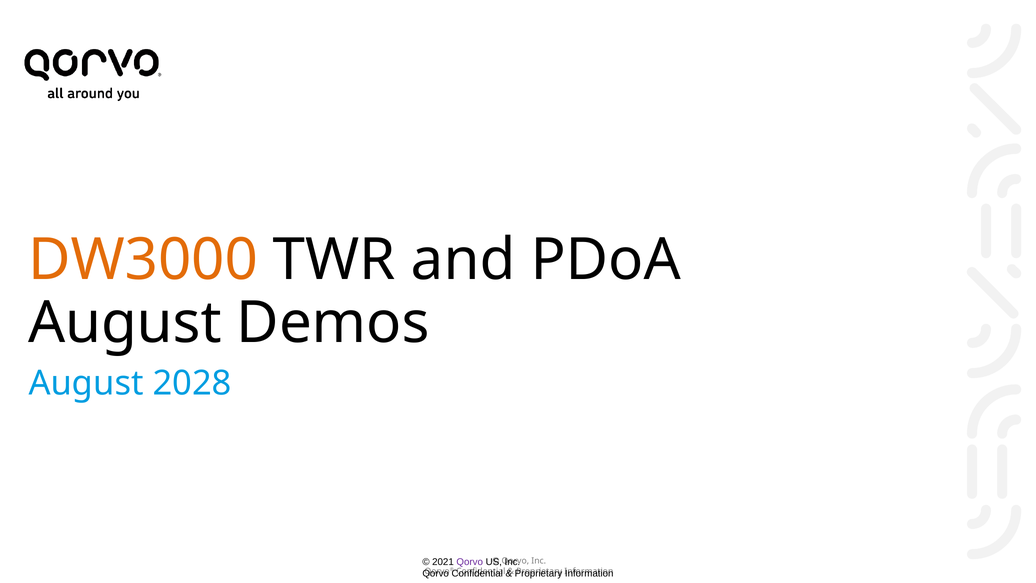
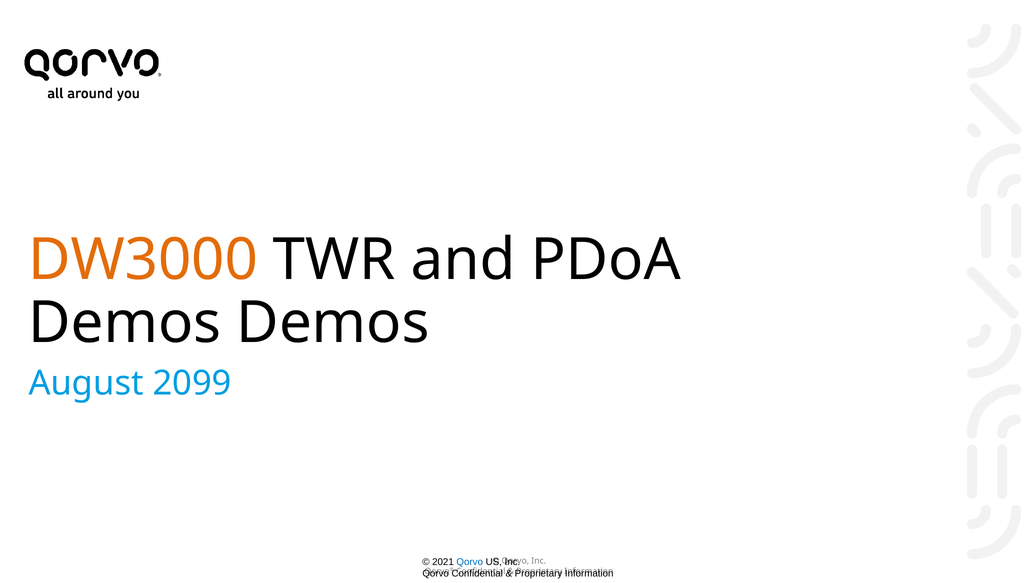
August: August -> Demos (125, 323)
2028: 2028 -> 2099 (192, 383)
Qorvo colour: purple -> blue (470, 562)
